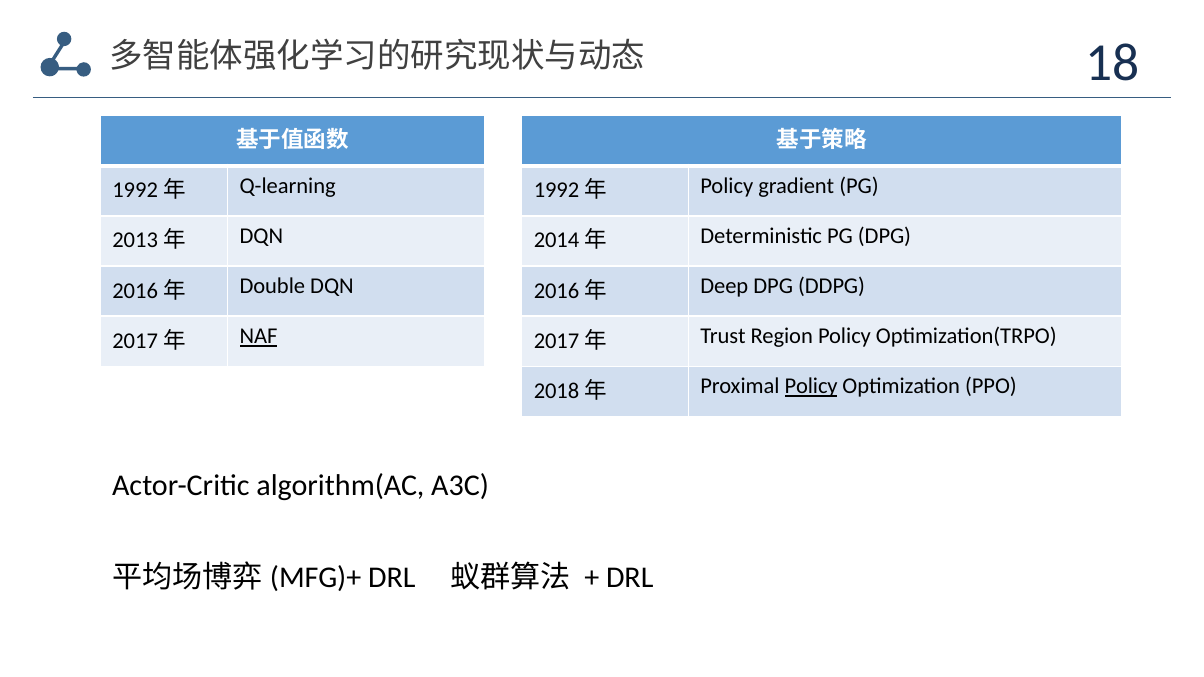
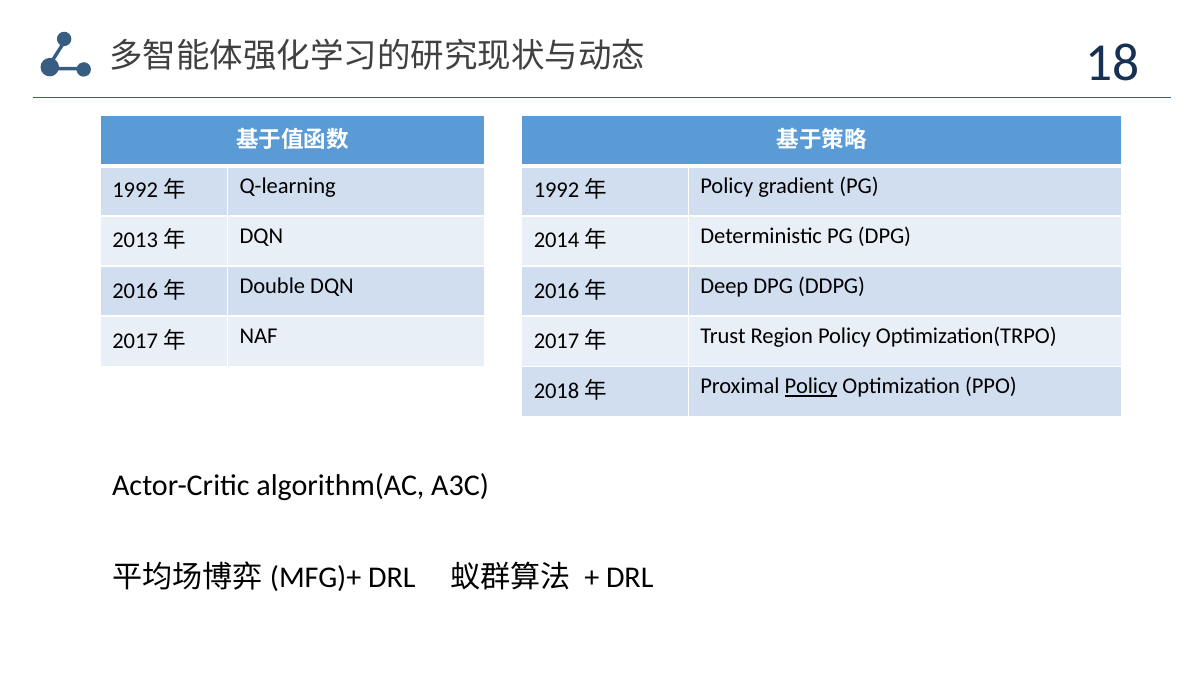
NAF underline: present -> none (259, 336)
